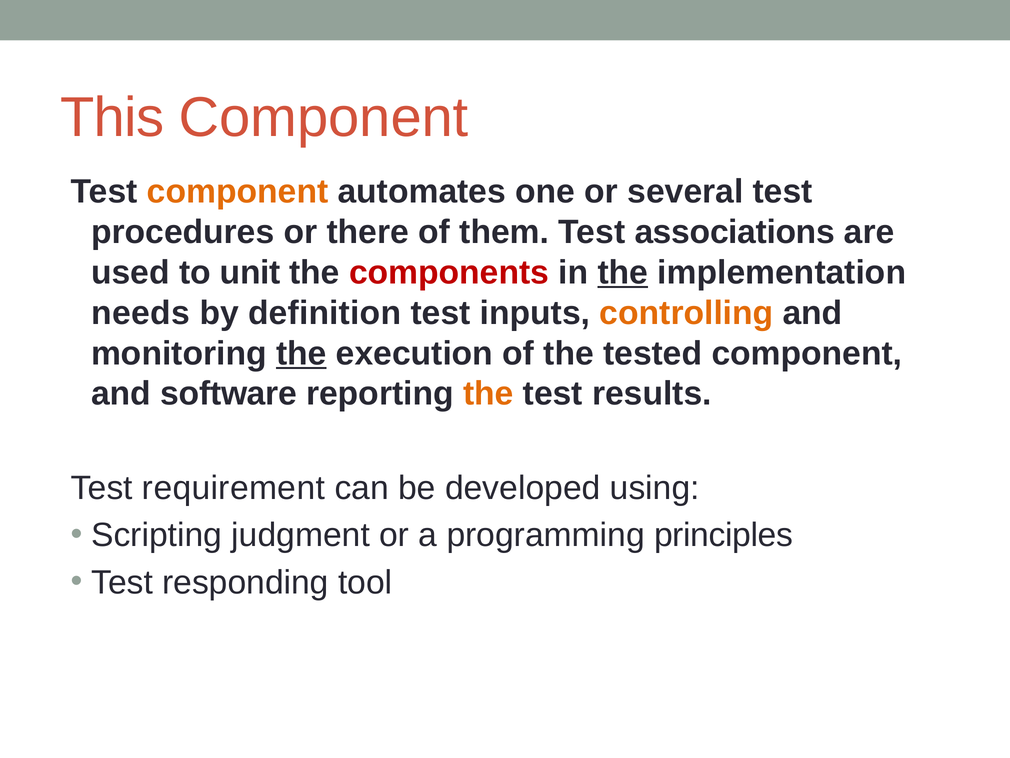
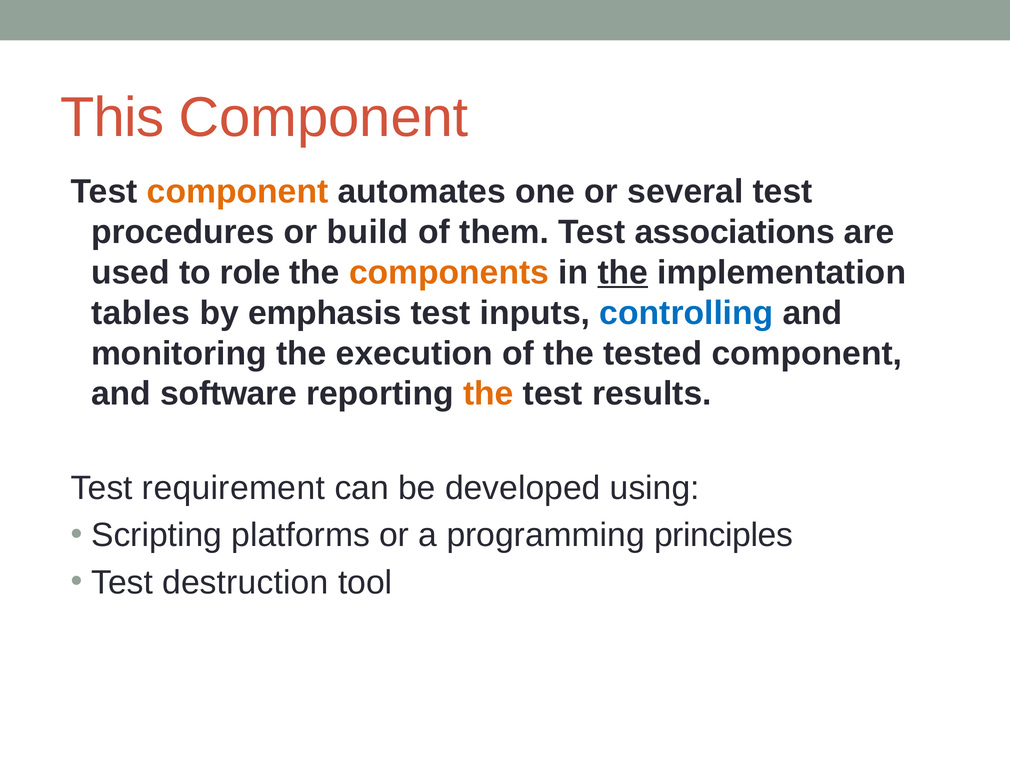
there: there -> build (368, 232)
unit: unit -> role (250, 272)
components colour: red -> orange (449, 272)
needs: needs -> tables (141, 313)
definition: definition -> emphasis (325, 313)
controlling colour: orange -> blue (686, 313)
the underline: present -> none (301, 353)
judgment: judgment -> platforms (301, 535)
responding: responding -> destruction (245, 582)
